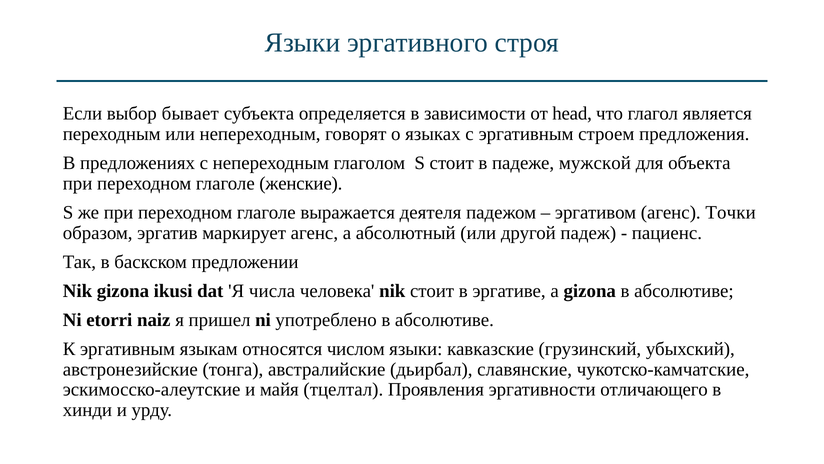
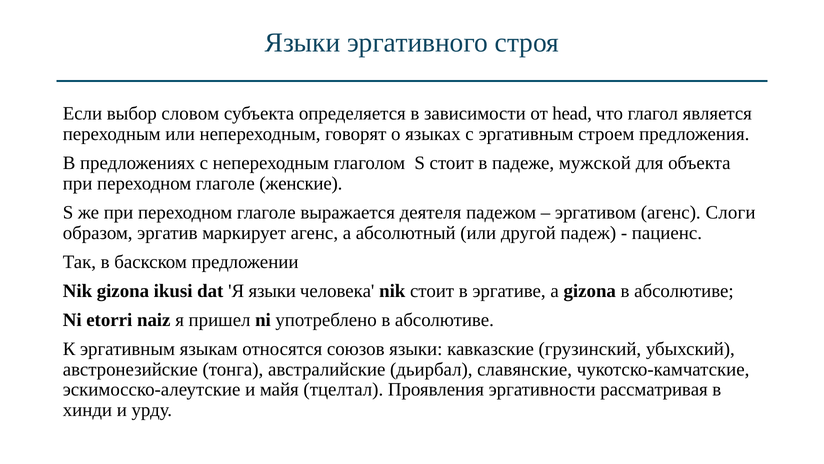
бывает: бывает -> словом (190, 113)
Точки: Точки -> Слоги (731, 212)
Я числа: числа -> языки (272, 291)
числом: числом -> союзов (356, 349)
отличающего: отличающего -> рассматривая (654, 389)
